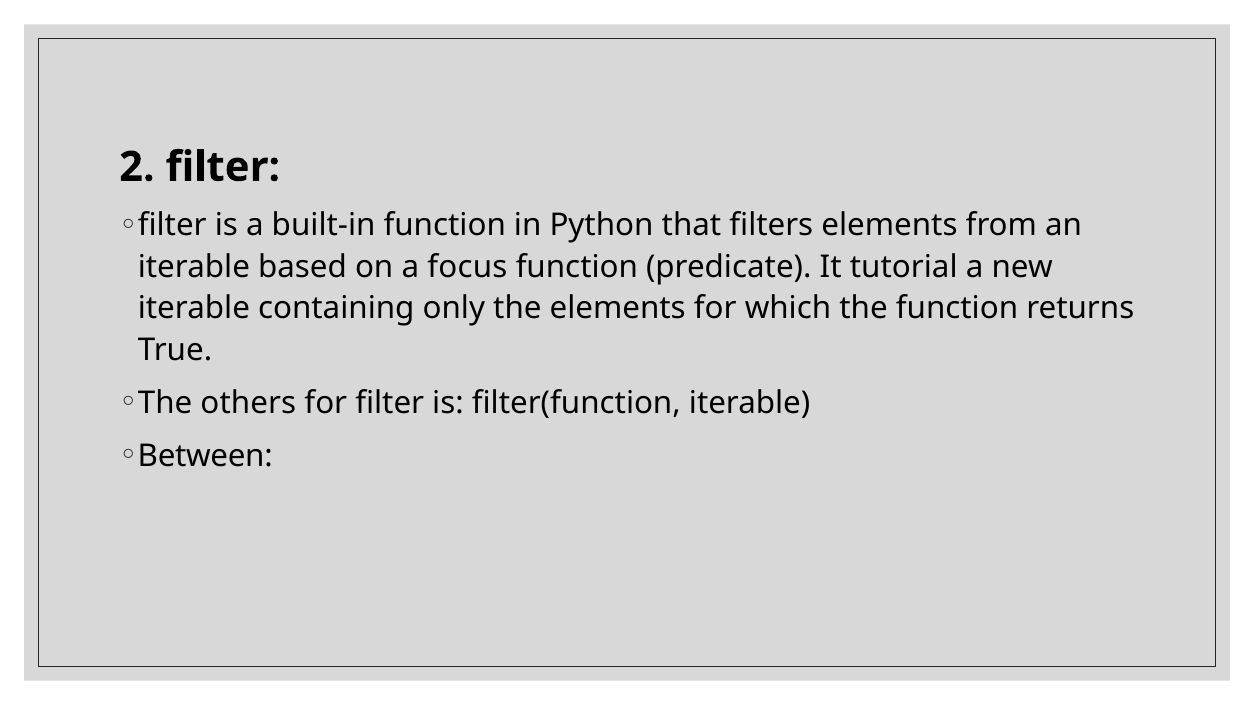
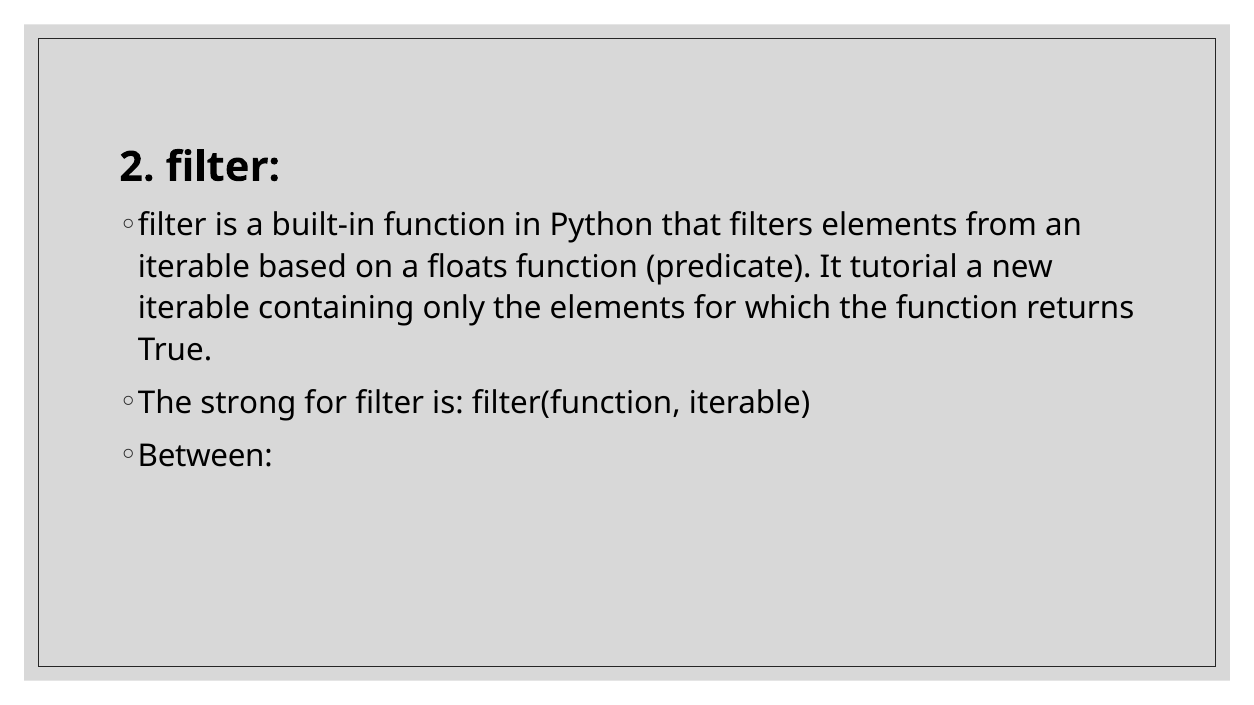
focus: focus -> floats (468, 267)
others: others -> strong (248, 403)
